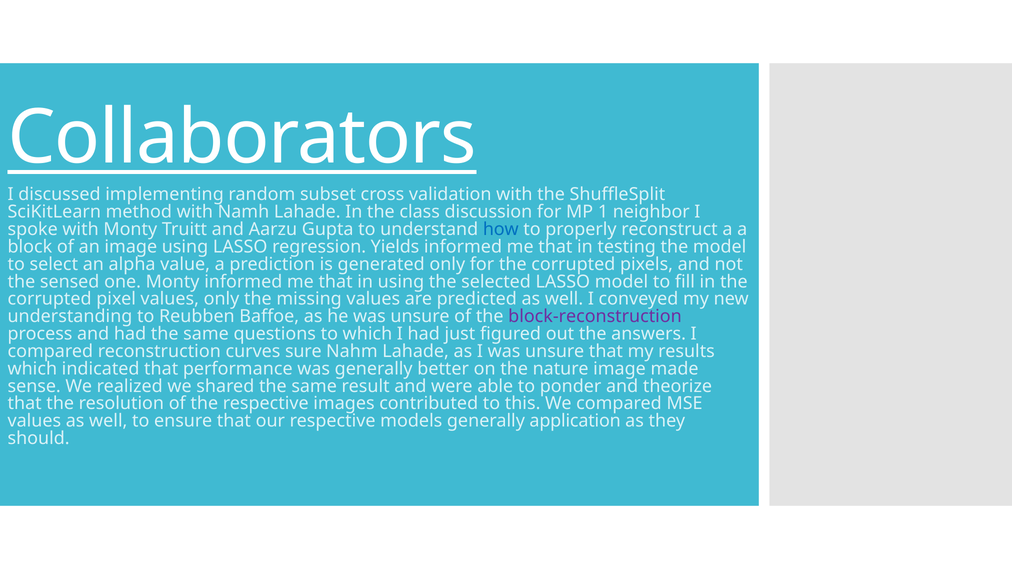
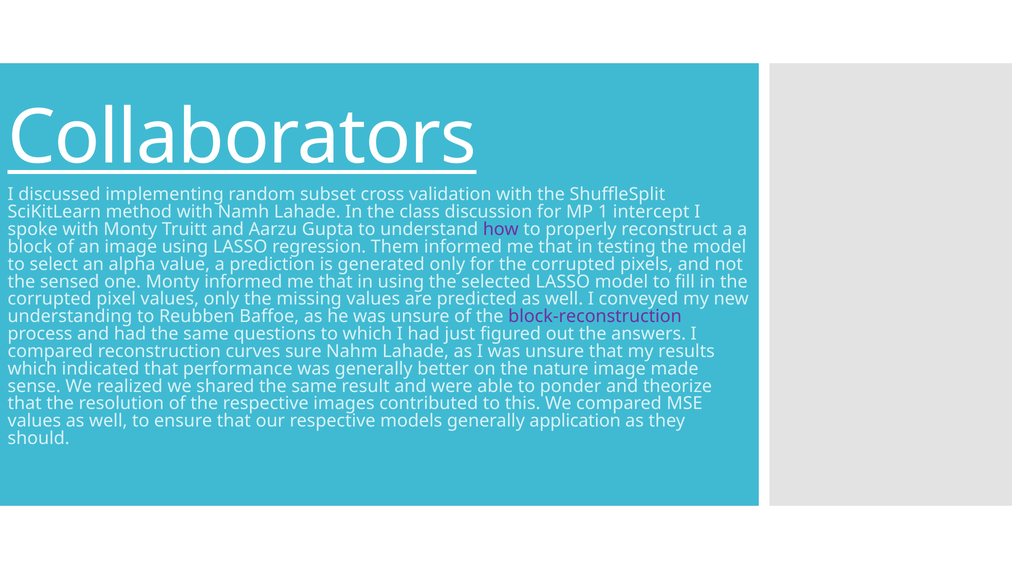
neighbor: neighbor -> intercept (651, 212)
how colour: blue -> purple (501, 229)
Yields: Yields -> Them (395, 247)
